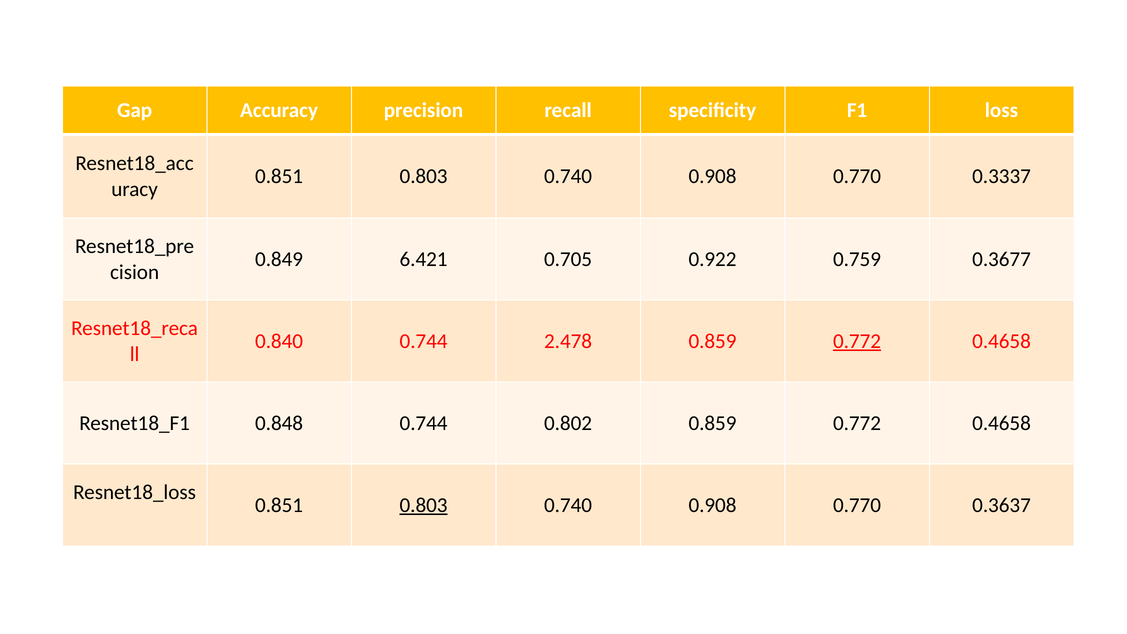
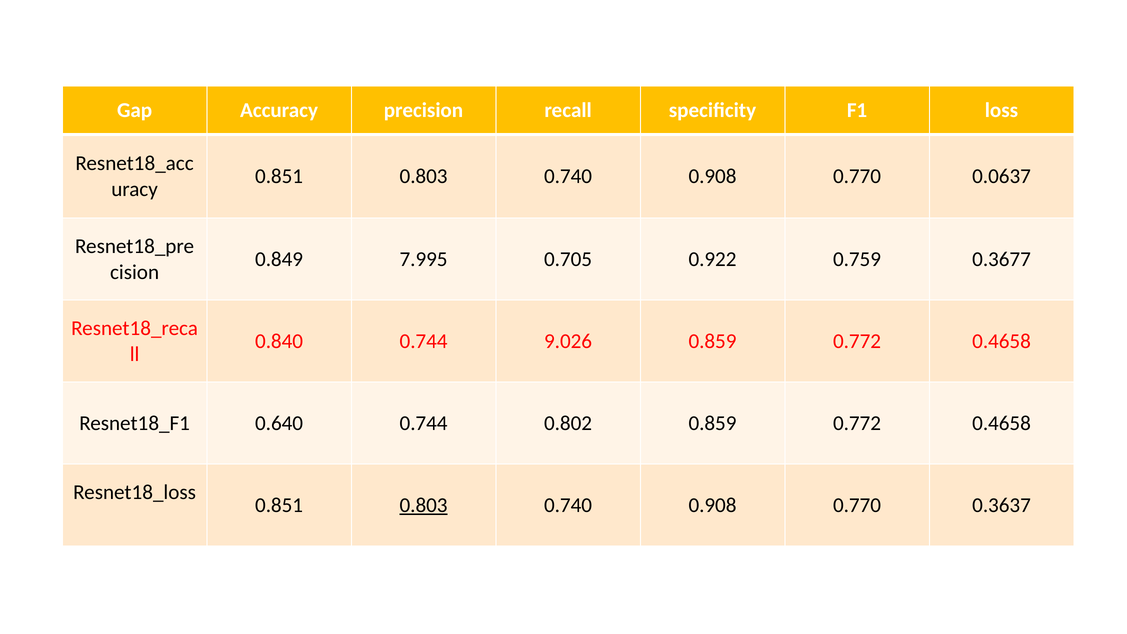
0.3337: 0.3337 -> 0.0637 (1002, 176)
6.421: 6.421 -> 7.995 (424, 259)
2.478: 2.478 -> 9.026 (568, 341)
0.772 underline: present -> none (857, 341)
0.848: 0.848 -> 0.640 (279, 423)
